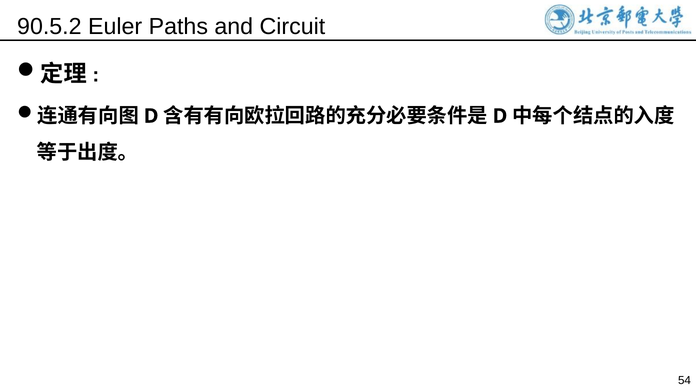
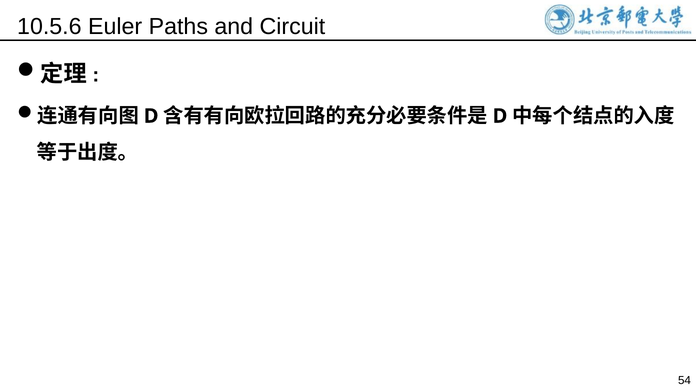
90.5.2: 90.5.2 -> 10.5.6 (49, 27)
